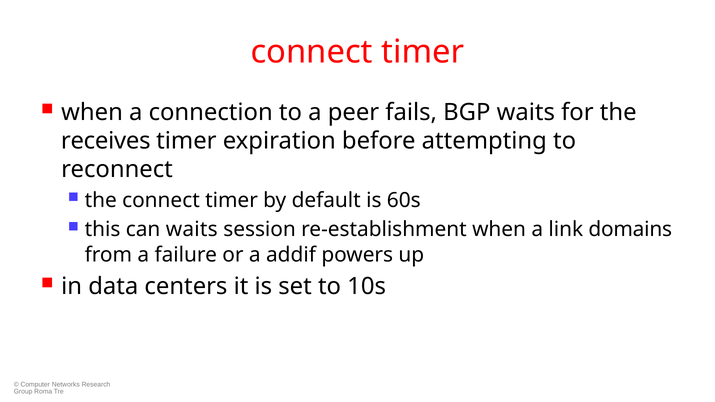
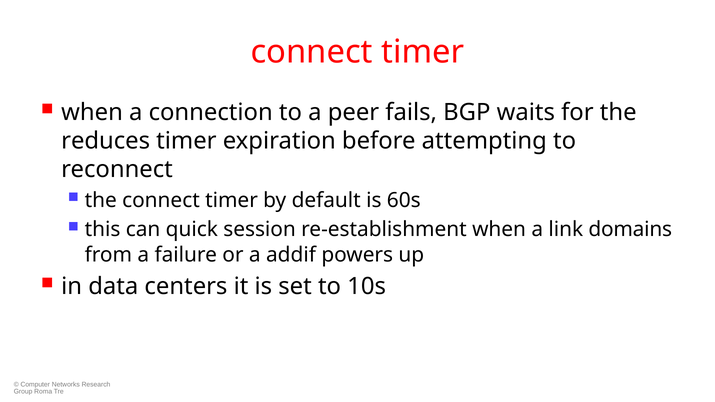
receives: receives -> reduces (106, 141)
can waits: waits -> quick (192, 230)
